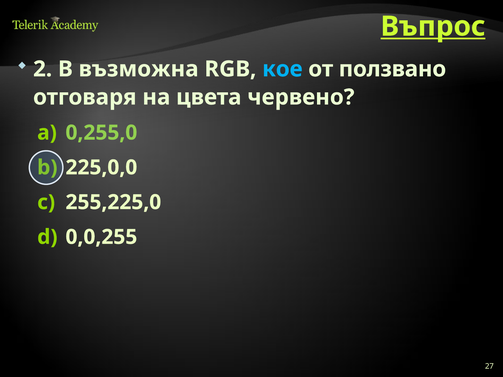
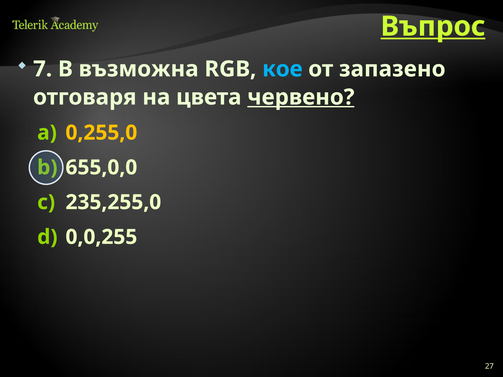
2: 2 -> 7 (43, 69)
ползвано: ползвано -> запазено (392, 69)
червено underline: none -> present (301, 97)
0,255,0 colour: light green -> yellow (101, 133)
225,0,0: 225,0,0 -> 655,0,0 (101, 168)
255,225,0: 255,225,0 -> 235,255,0 (113, 202)
